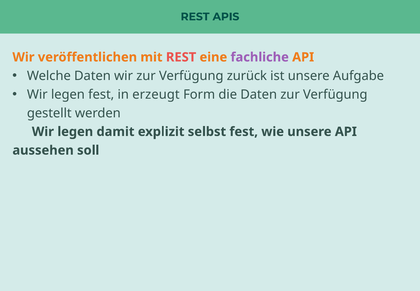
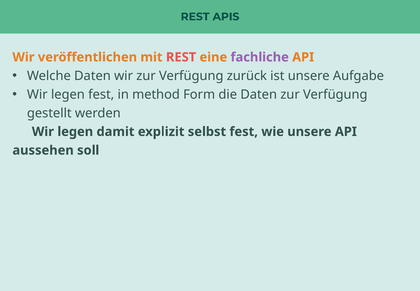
erzeugt: erzeugt -> method (156, 94)
